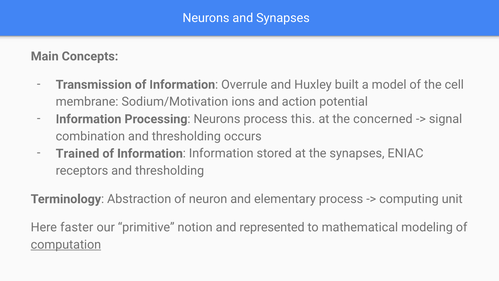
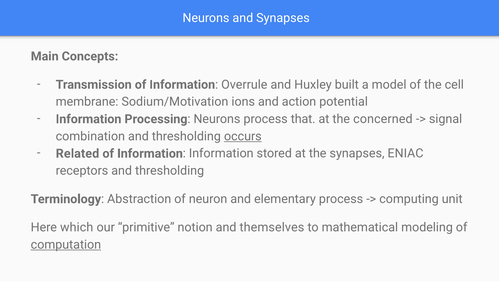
this: this -> that (303, 119)
occurs underline: none -> present (243, 136)
Trained: Trained -> Related (77, 153)
faster: faster -> which (77, 227)
represented: represented -> themselves (272, 227)
